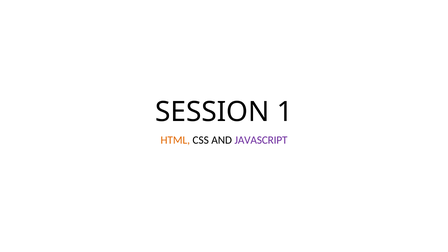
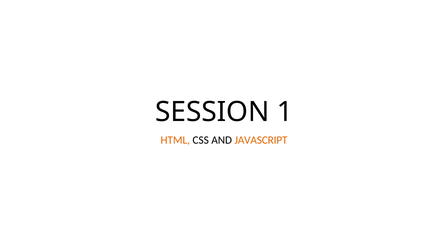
JAVASCRIPT colour: purple -> orange (261, 140)
